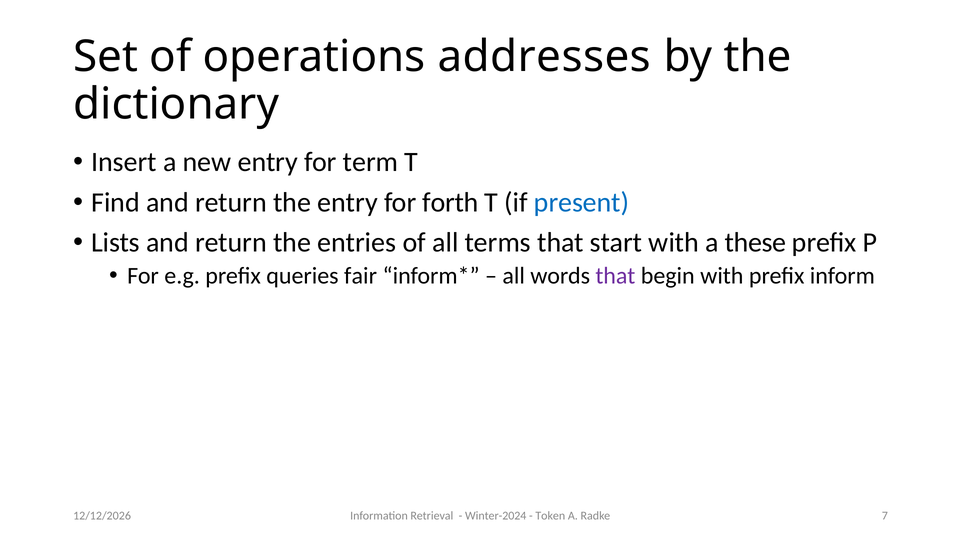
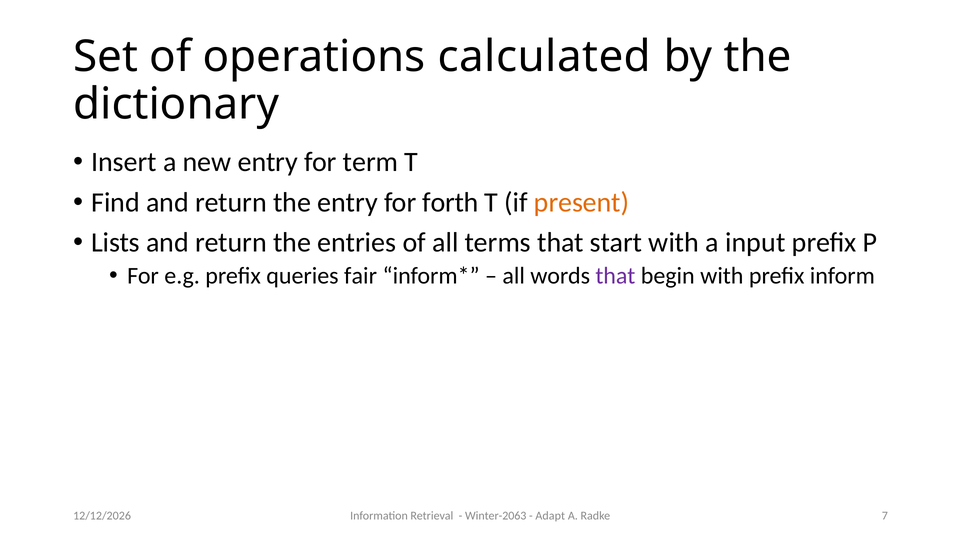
addresses: addresses -> calculated (544, 57)
present colour: blue -> orange (582, 203)
these: these -> input (755, 243)
Winter-2024: Winter-2024 -> Winter-2063 (496, 516)
Token: Token -> Adapt (550, 516)
